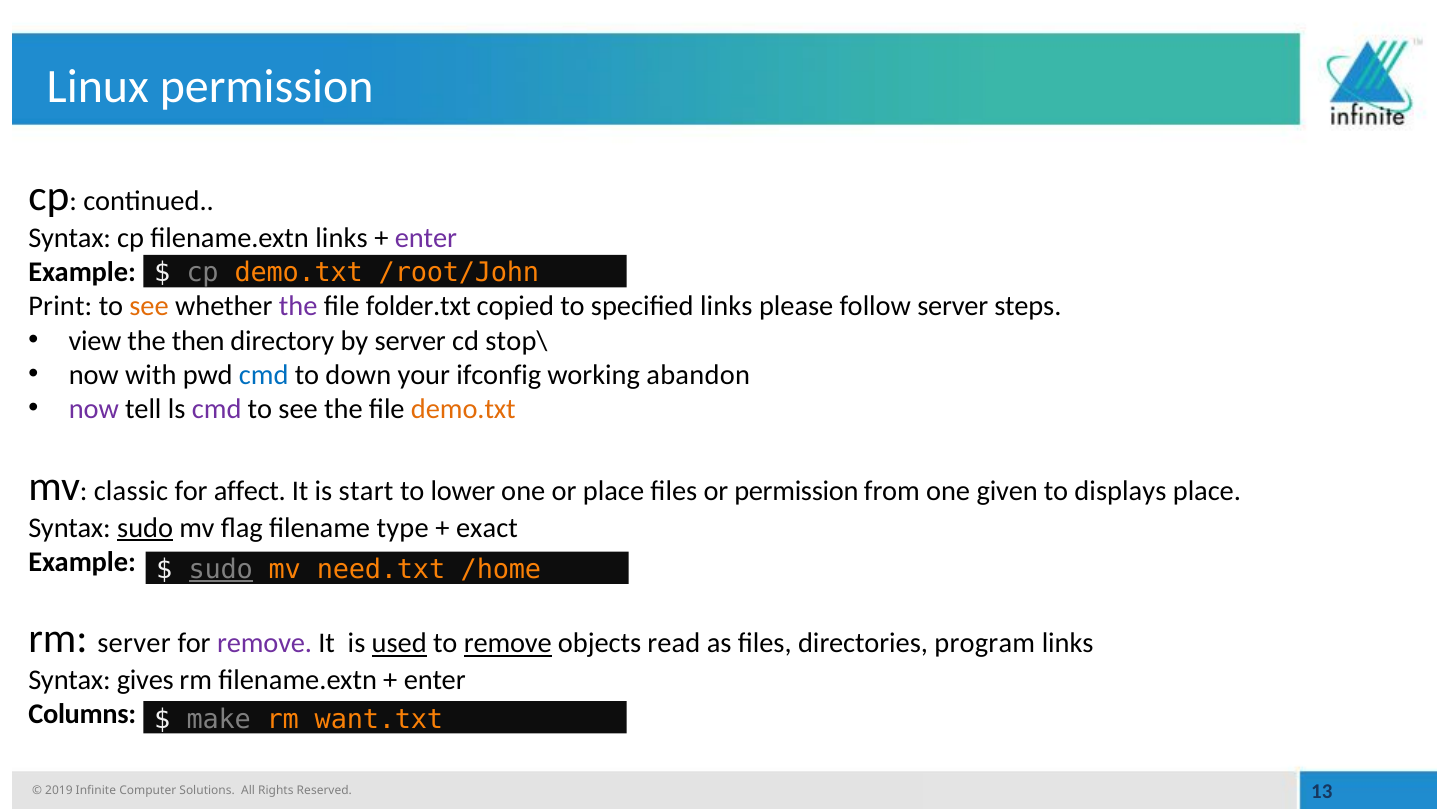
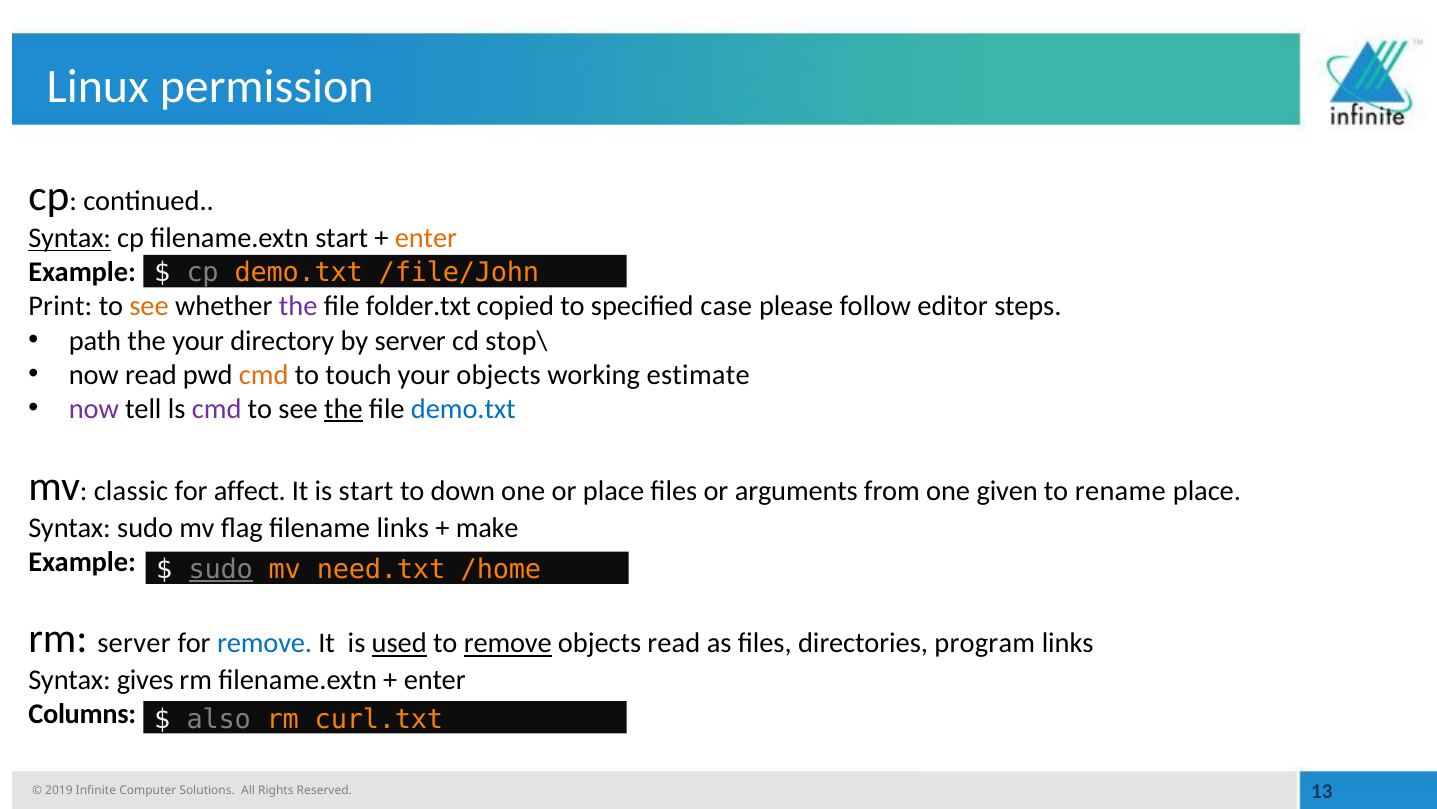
Syntax underline: none -> present (70, 238)
filename.extn links: links -> start (342, 238)
enter colour: purple -> orange (426, 238)
/root/John: /root/John -> /file/John (459, 273)
specified links: links -> case (726, 306)
follow server: server -> editor (953, 306)
view: view -> path (95, 341)
the then: then -> your (198, 341)
now with: with -> read (151, 375)
cmd colour: blue -> orange (264, 375)
down: down -> touch (358, 375)
your ifconfig: ifconfig -> objects (499, 375)
abandon: abandon -> estimate (698, 375)
the underline: none -> present (343, 409)
demo.txt colour: orange -> blue (463, 409)
lower: lower -> down (463, 490)
or permission: permission -> arguments (796, 490)
displays: displays -> rename (1120, 490)
sudo underline: present -> none (145, 527)
filename type: type -> links (403, 527)
exact: exact -> make (487, 527)
remove colour: purple -> blue (265, 643)
make: make -> also (219, 719)
want.txt: want.txt -> curl.txt (379, 719)
